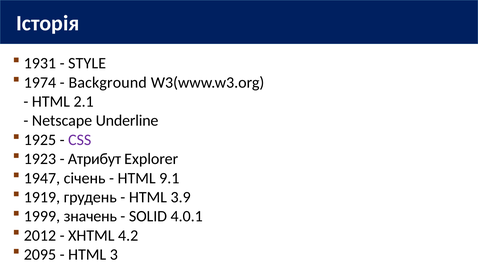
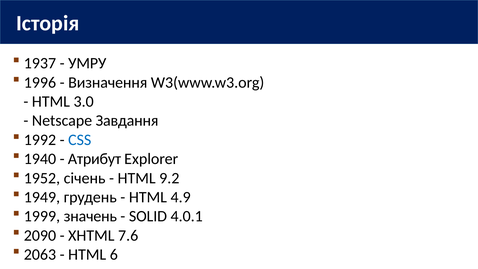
1931: 1931 -> 1937 (40, 63)
STYLE: STYLE -> УМРУ (87, 63)
1974: 1974 -> 1996 (40, 82)
Background: Background -> Визначення (108, 82)
2.1: 2.1 -> 3.0 (84, 102)
Underline: Underline -> Завдання (127, 121)
1925: 1925 -> 1992 (40, 140)
CSS colour: purple -> blue (80, 140)
1923: 1923 -> 1940 (40, 159)
1947: 1947 -> 1952 (42, 178)
9.1: 9.1 -> 9.2 (169, 178)
1919: 1919 -> 1949 (42, 197)
3.9: 3.9 -> 4.9 (181, 197)
2012: 2012 -> 2090 (40, 235)
4.2: 4.2 -> 7.6 (128, 235)
2095: 2095 -> 2063 (40, 254)
3: 3 -> 6 (114, 254)
